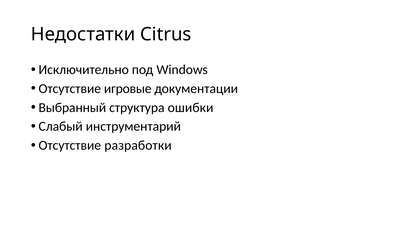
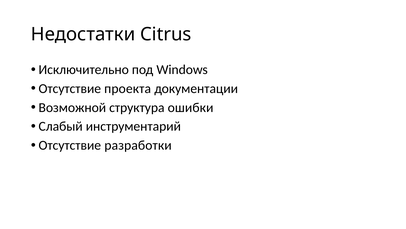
игровые: игровые -> проекта (128, 88)
Выбранный: Выбранный -> Возможной (72, 107)
